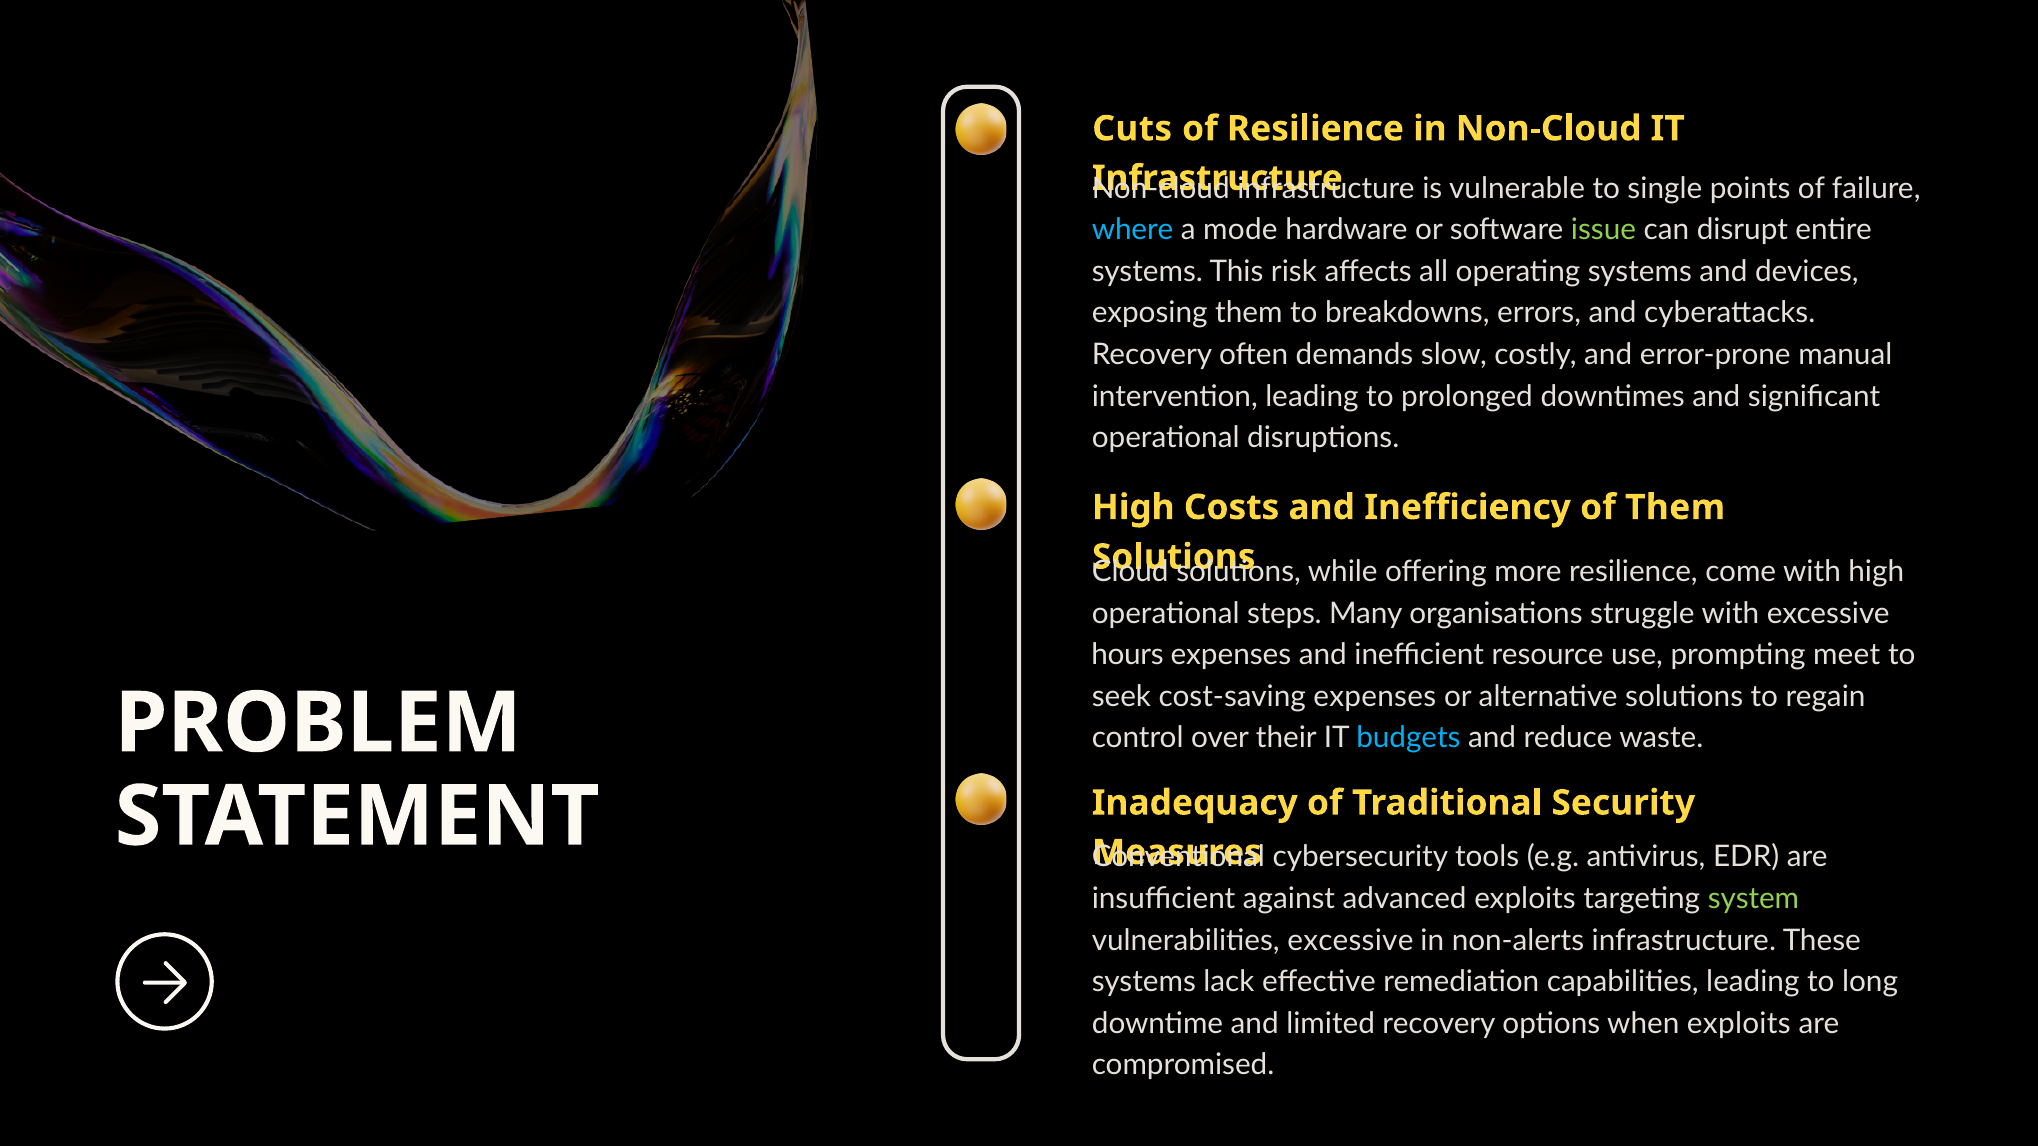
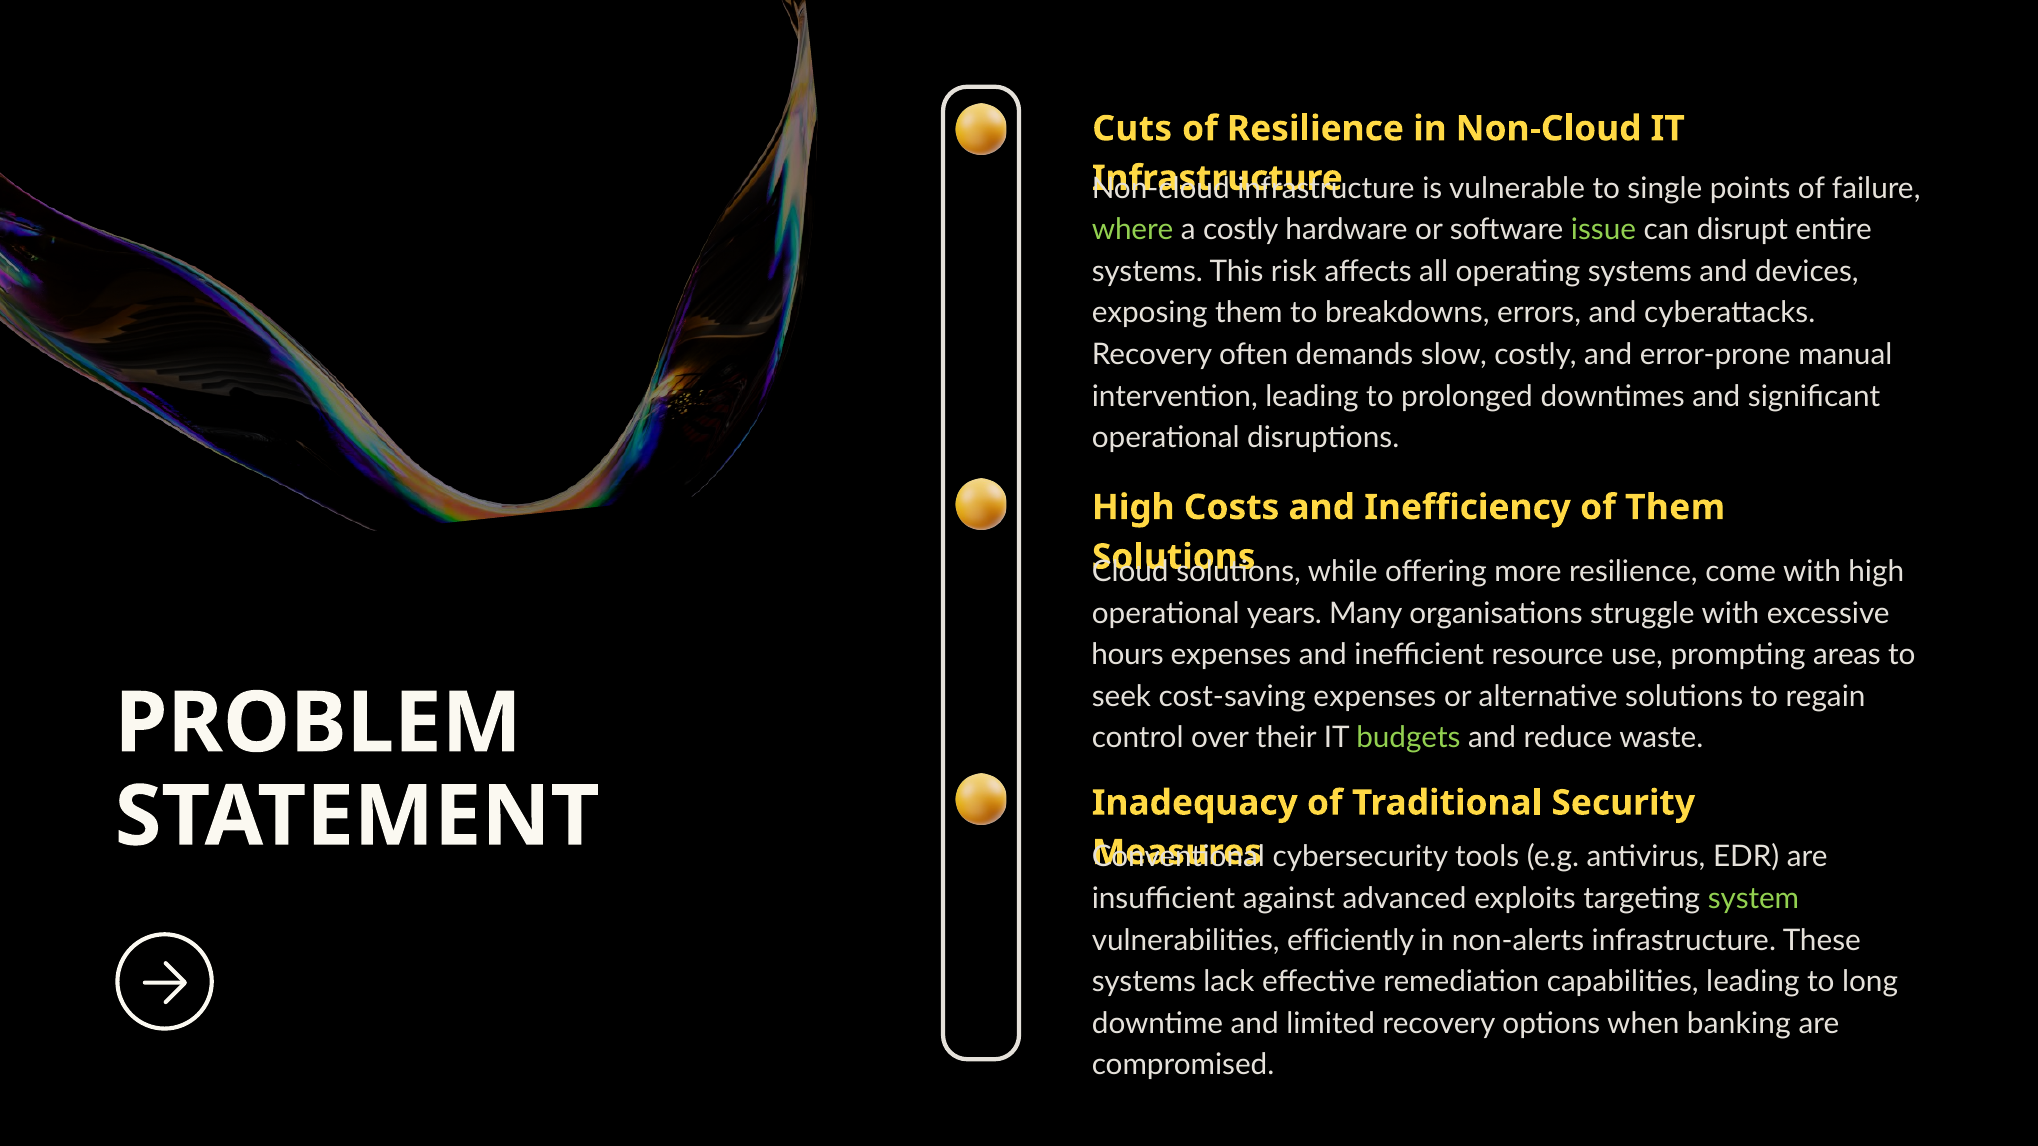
where colour: light blue -> light green (1133, 230)
a mode: mode -> costly (1241, 230)
steps: steps -> years (1284, 613)
meet: meet -> areas (1847, 655)
budgets colour: light blue -> light green (1408, 738)
vulnerabilities excessive: excessive -> efficiently (1351, 941)
when exploits: exploits -> banking (1739, 1024)
